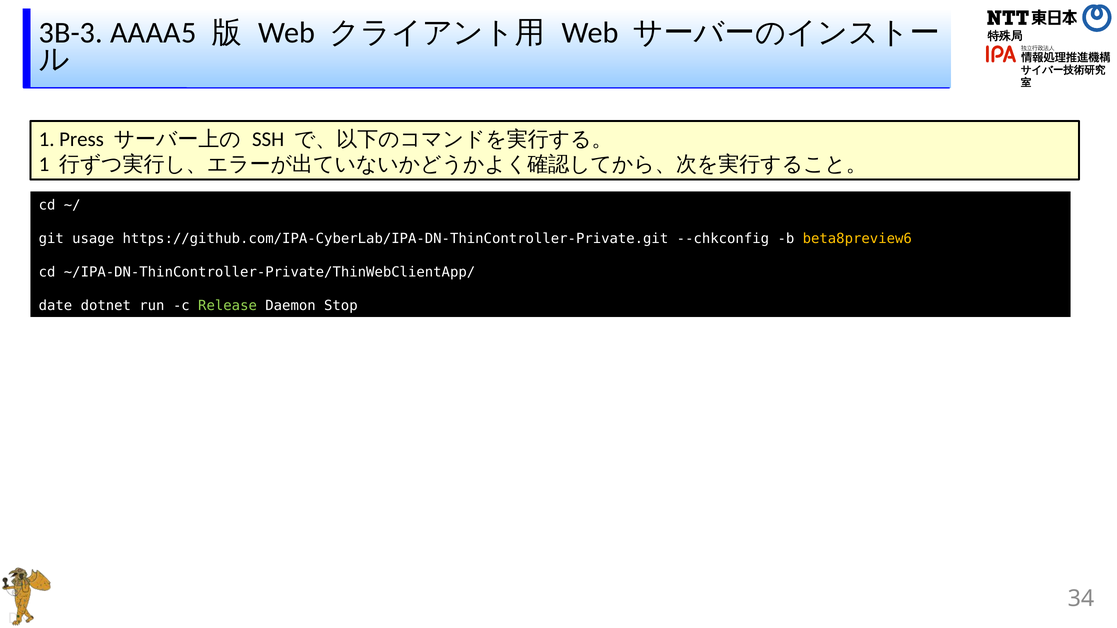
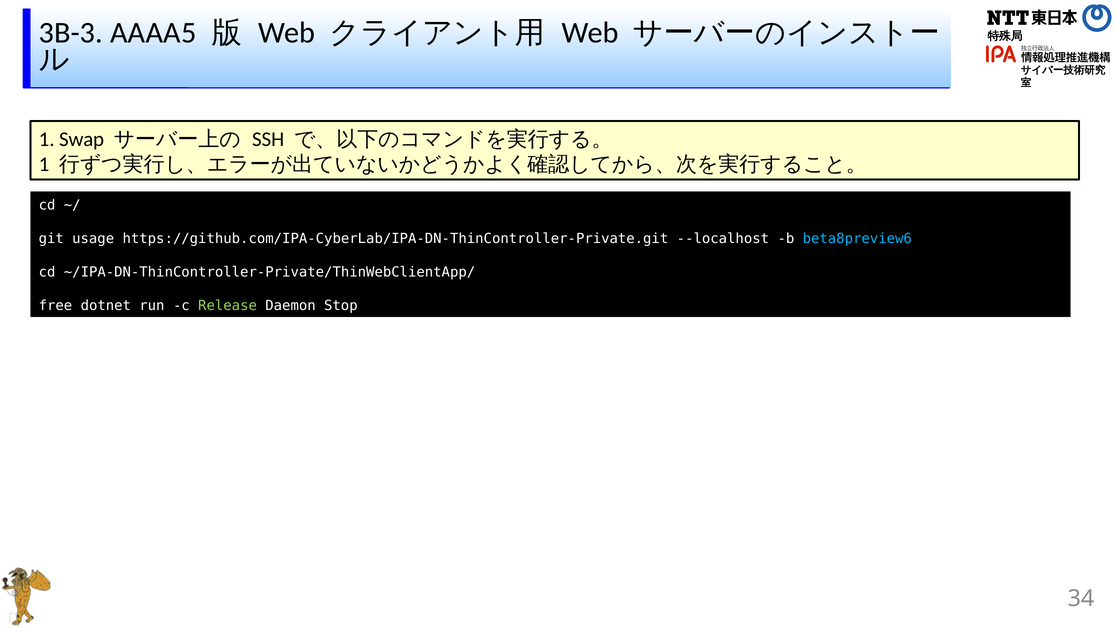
Press: Press -> Swap (82, 139)
--chkconfig: --chkconfig -> --localhost (723, 239)
beta8preview6 colour: yellow -> light blue (857, 239)
date: date -> free (55, 306)
